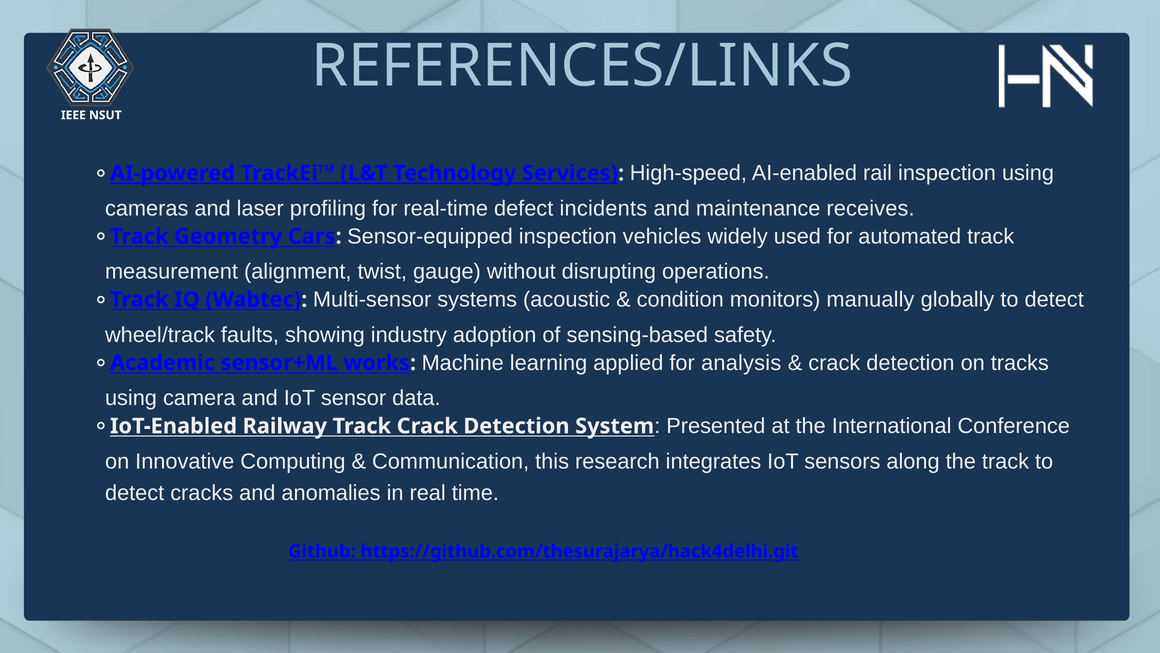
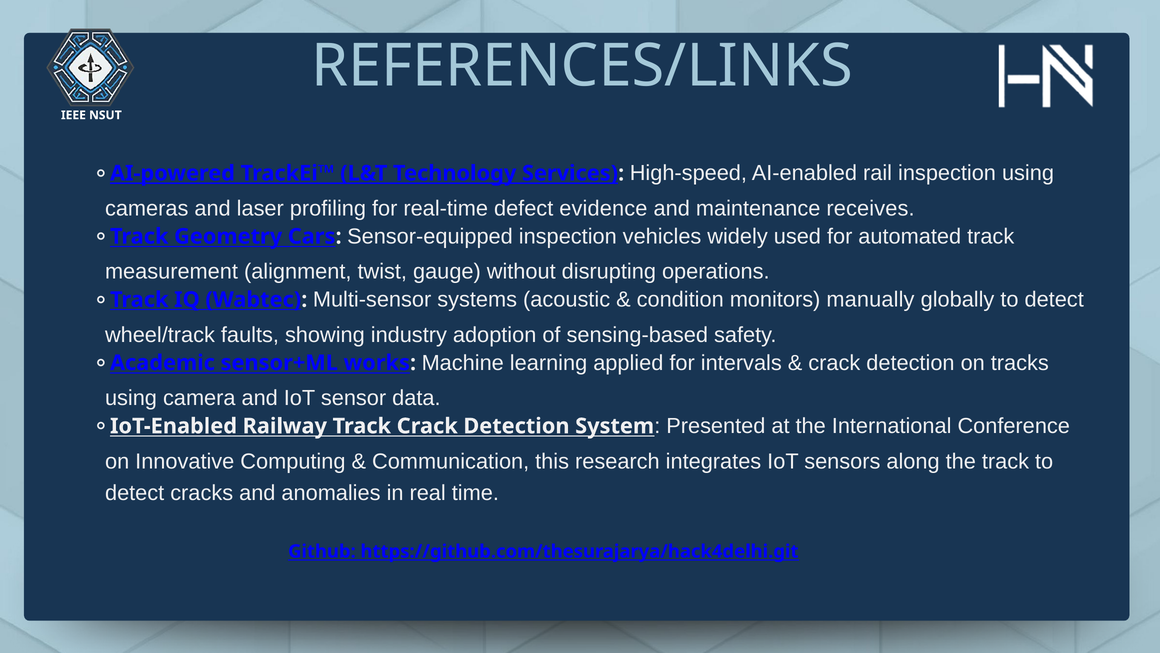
incidents: incidents -> evidence (603, 208)
analysis: analysis -> intervals (741, 363)
